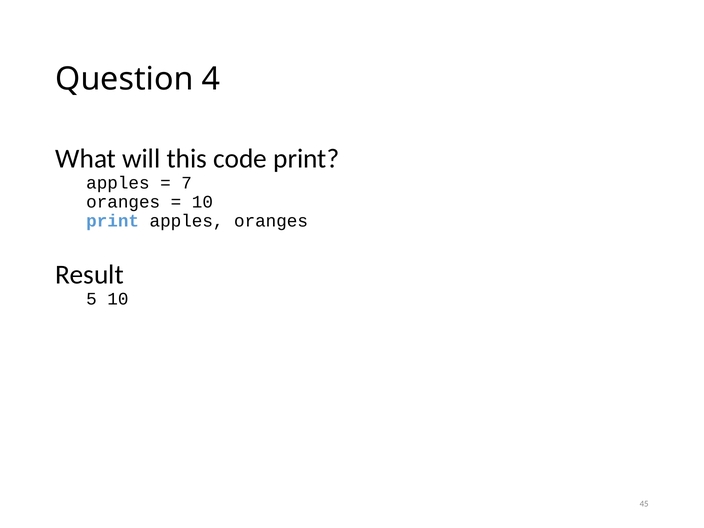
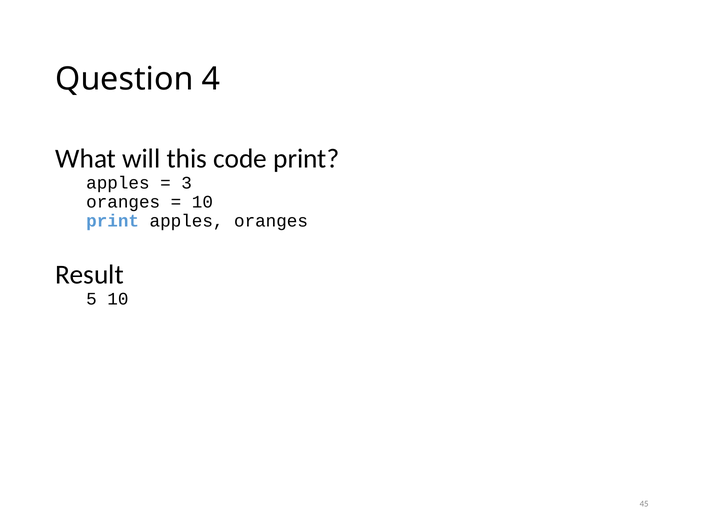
7: 7 -> 3 (187, 183)
